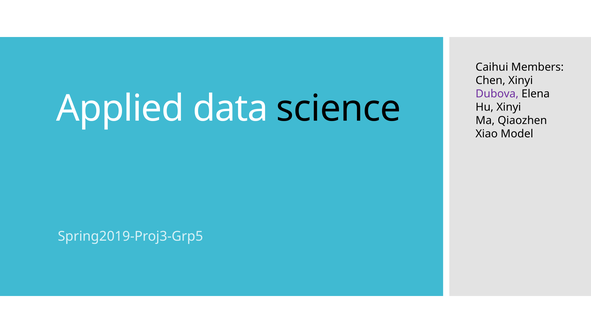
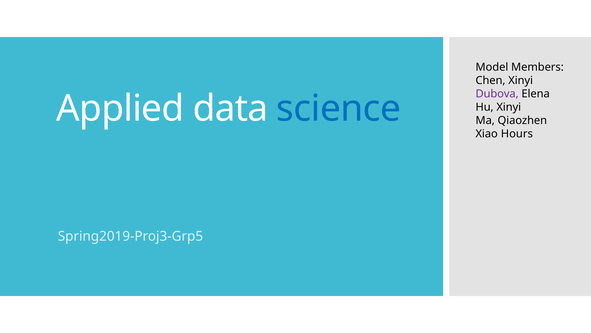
Caihui: Caihui -> Model (492, 67)
science colour: black -> blue (339, 108)
Model: Model -> Hours (517, 134)
